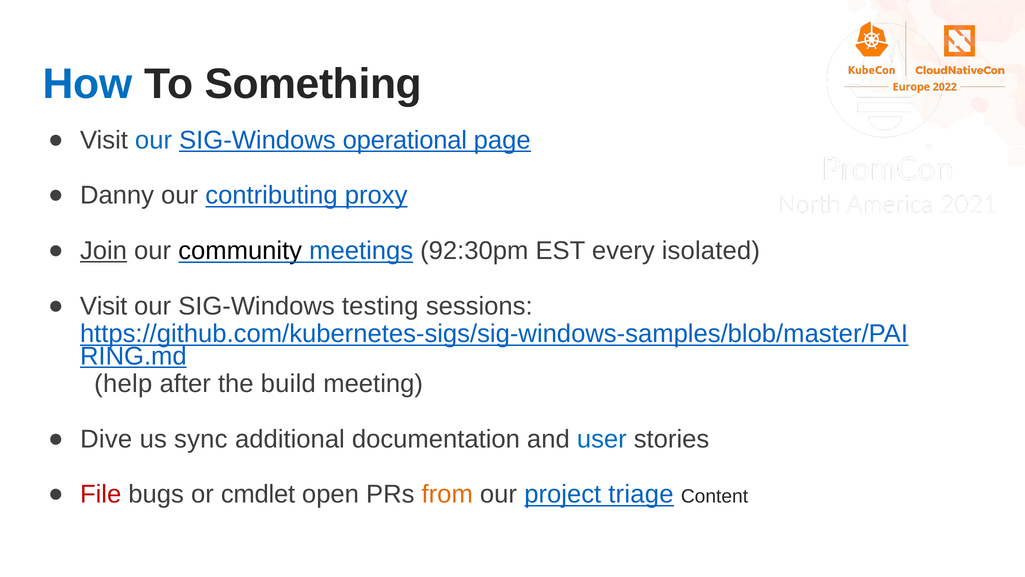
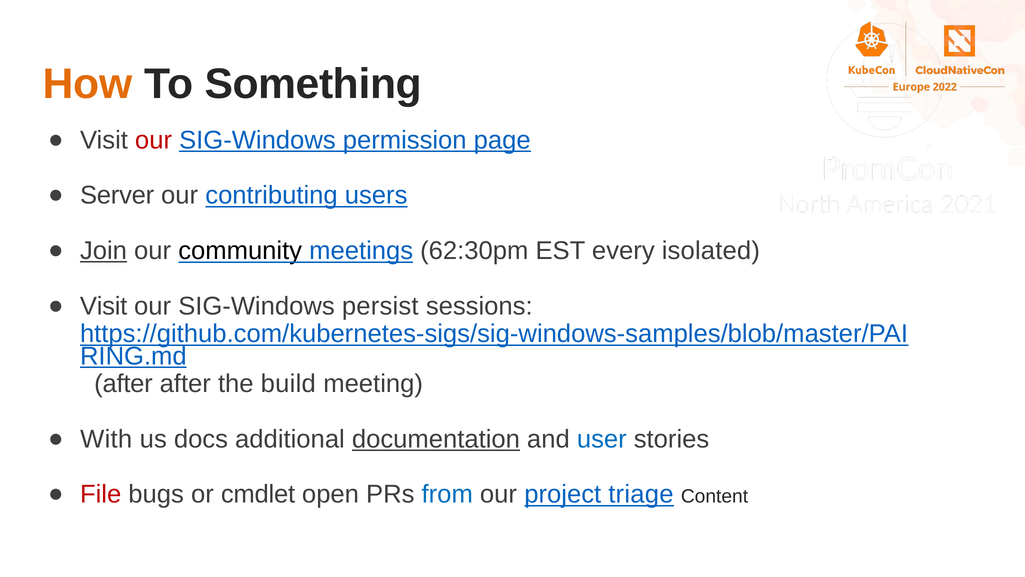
How colour: blue -> orange (88, 84)
our colour: blue -> red (154, 140)
operational: operational -> permission (405, 140)
Danny: Danny -> Server (117, 195)
proxy: proxy -> users (376, 195)
92:30pm: 92:30pm -> 62:30pm (474, 251)
testing: testing -> persist (380, 306)
help: help -> after (124, 383)
Dive: Dive -> With (106, 439)
sync: sync -> docs (201, 439)
documentation underline: none -> present (436, 439)
from colour: orange -> blue (447, 494)
